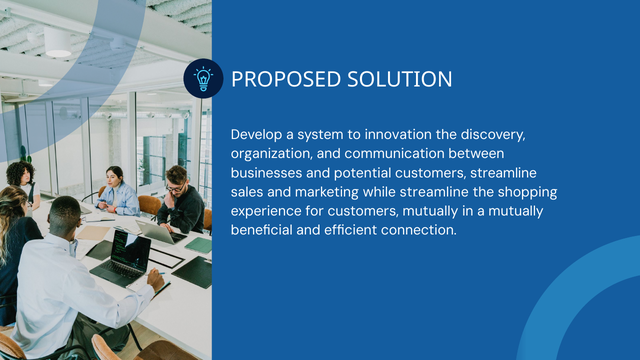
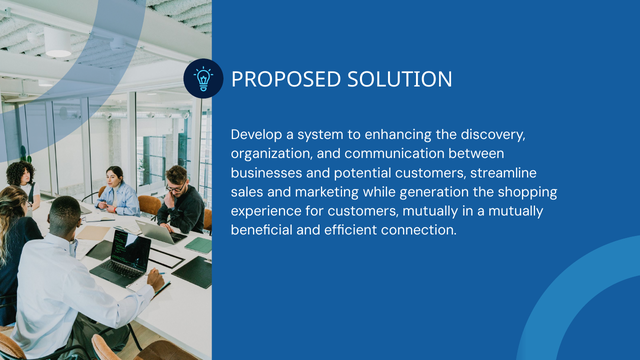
innovation: innovation -> enhancing (398, 135)
while streamline: streamline -> generation (434, 192)
